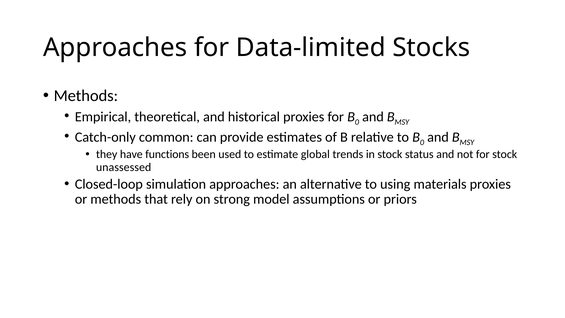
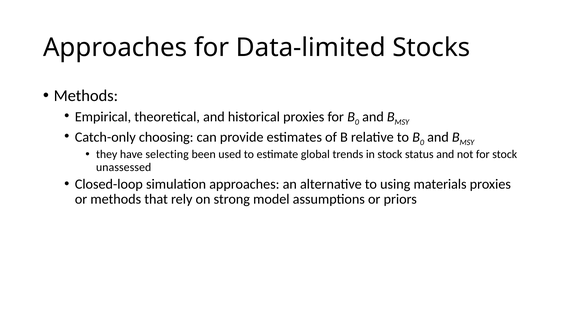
common: common -> choosing (166, 137)
functions: functions -> selecting (167, 154)
